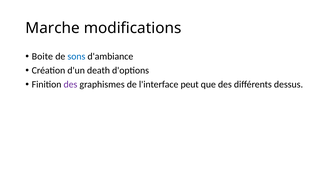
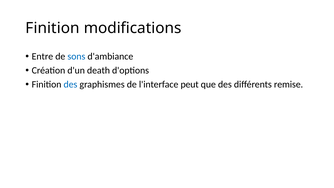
Marche: Marche -> Finition (53, 28)
Boite: Boite -> Entre (42, 56)
des colour: purple -> blue (70, 84)
dessus: dessus -> remise (289, 84)
